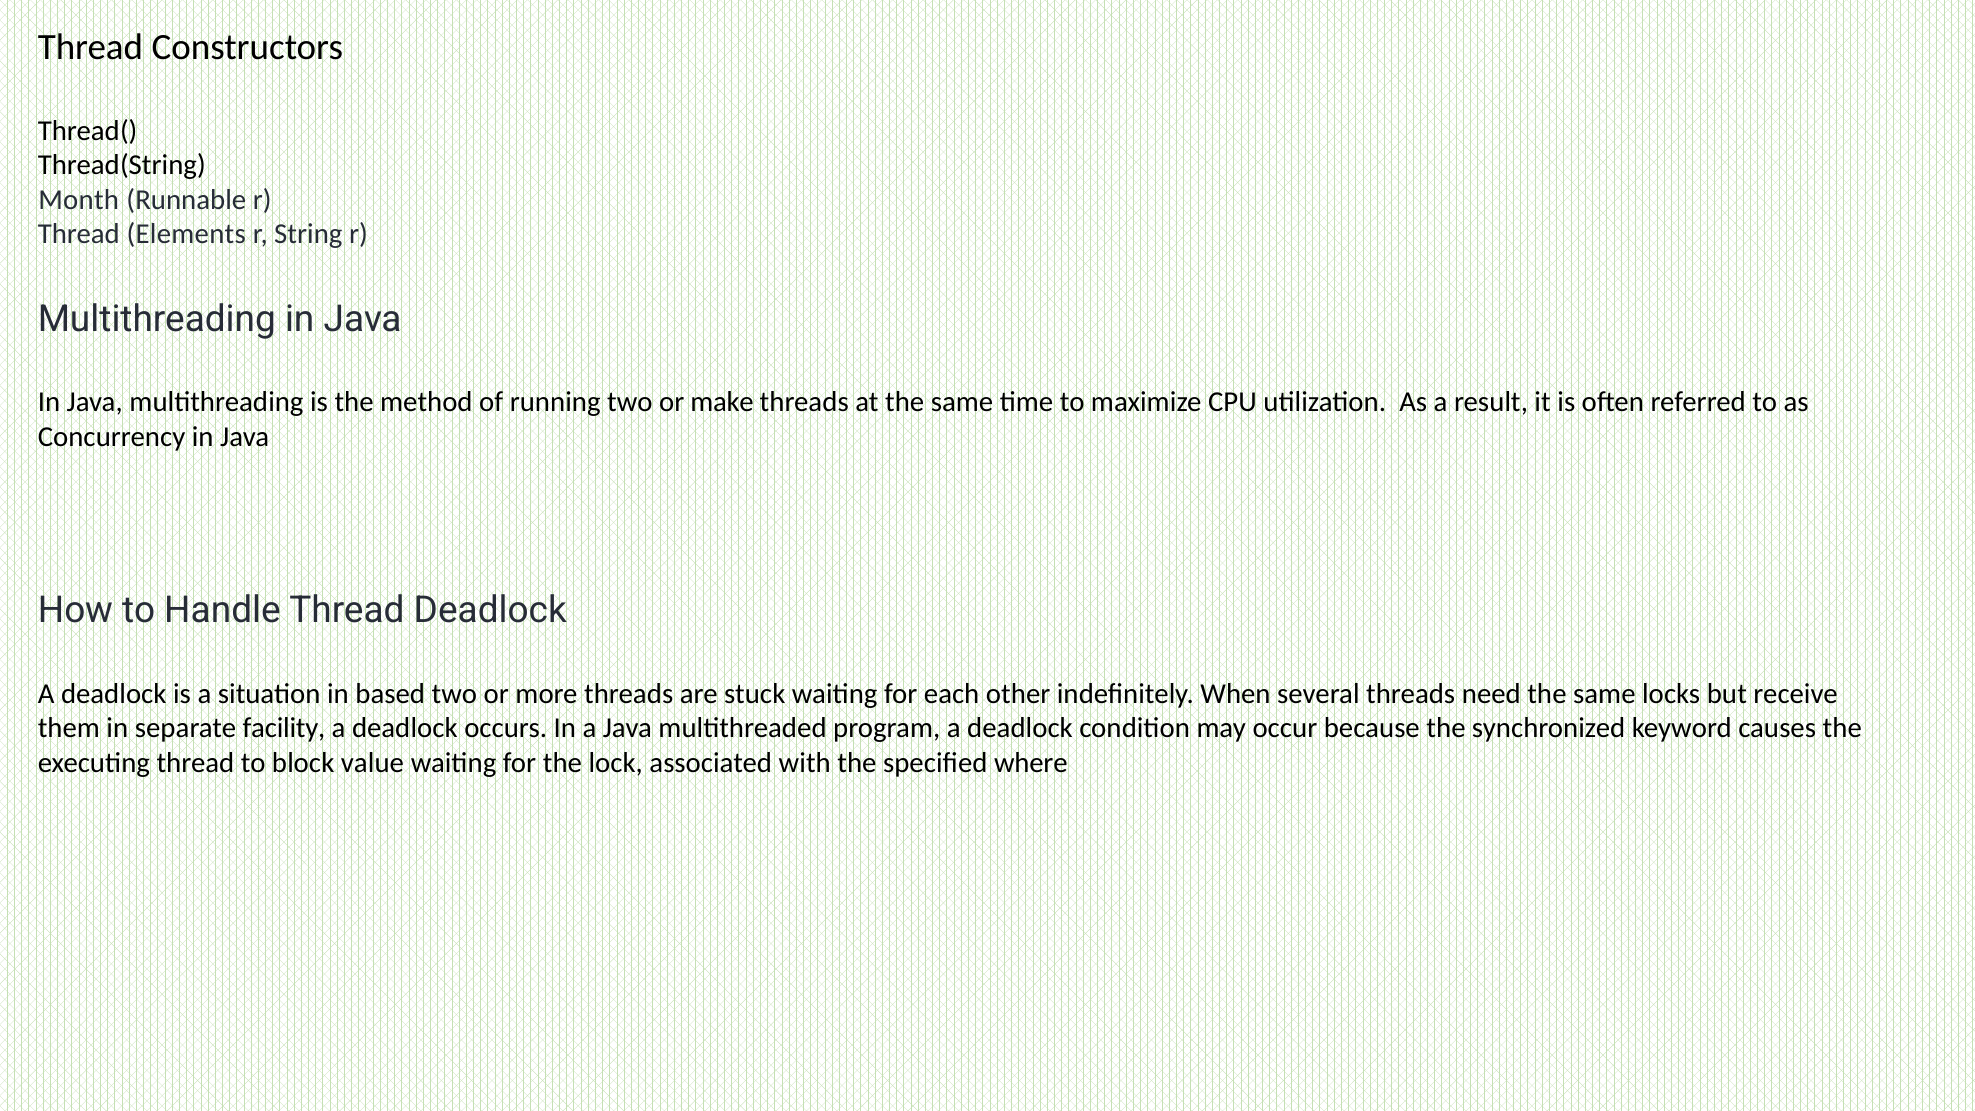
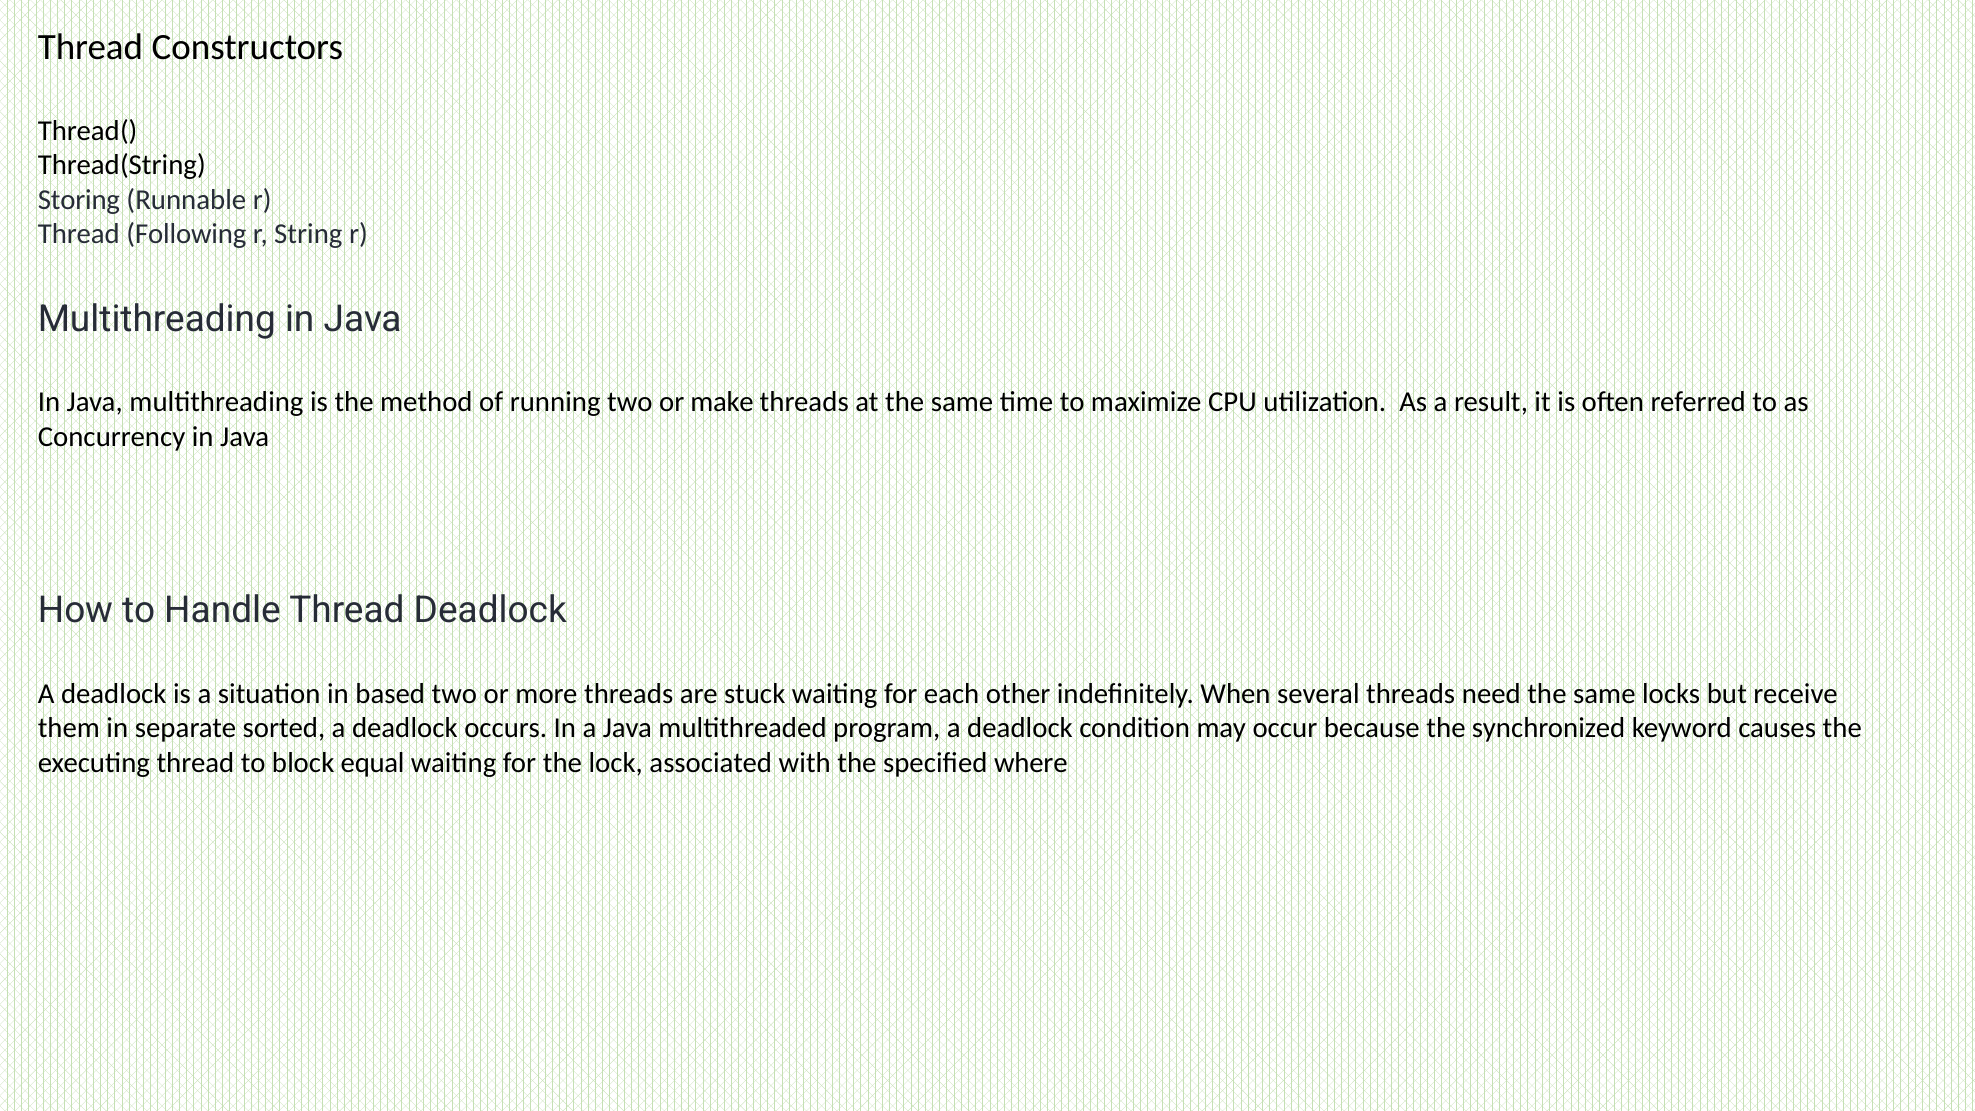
Month: Month -> Storing (79, 200)
Elements: Elements -> Following (186, 234)
facility: facility -> sorted (284, 728)
value: value -> equal (373, 763)
